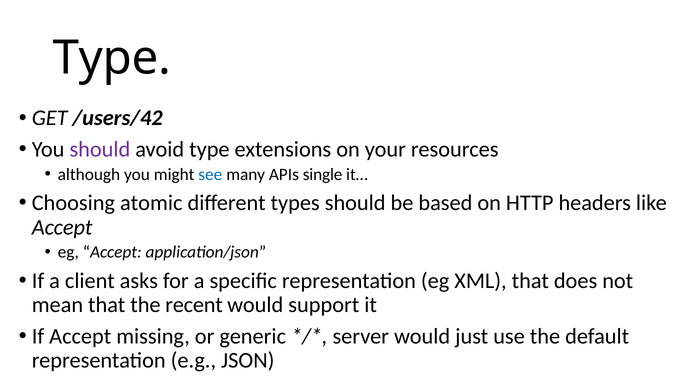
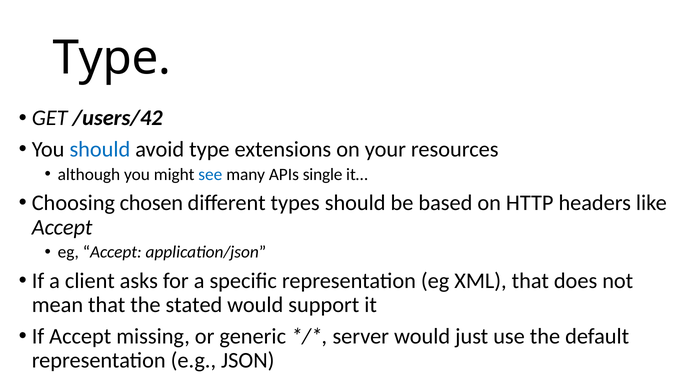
should colour: purple -> blue (100, 150)
atomic: atomic -> chosen (151, 203)
recent: recent -> stated (194, 305)
